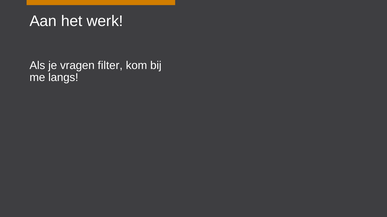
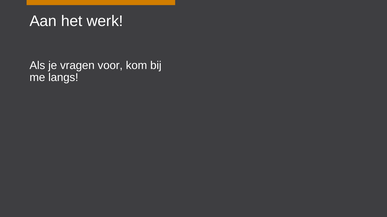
filter: filter -> voor (110, 66)
